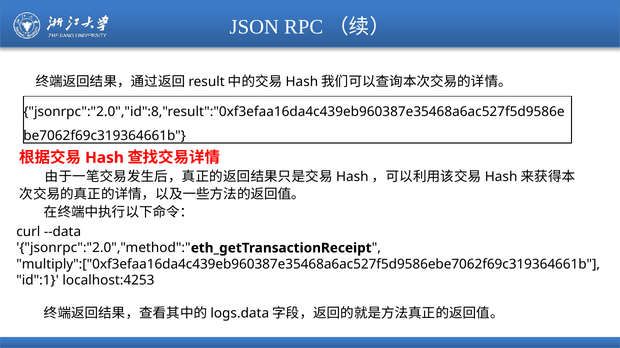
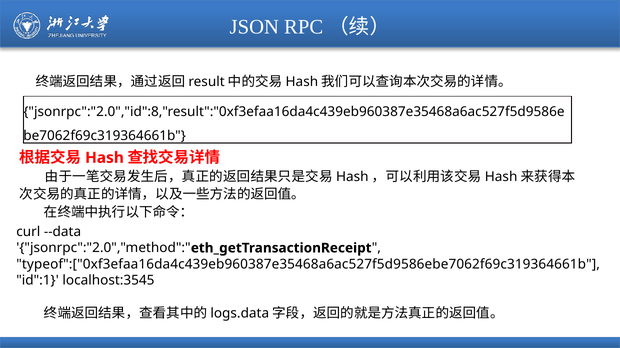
multiply":["0xf3efaa16da4c439eb960387e35468a6ac527f5d9586ebe7062f69c319364661b: multiply":["0xf3efaa16da4c439eb960387e35468a6ac527f5d9586ebe7062f69c319364661b -> typeof":["0xf3efaa16da4c439eb960387e35468a6ac527f5d9586ebe7062f69c319364661b (308, 265)
localhost:4253: localhost:4253 -> localhost:3545 (108, 281)
